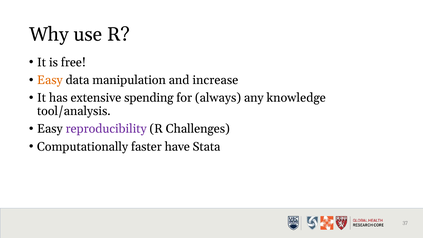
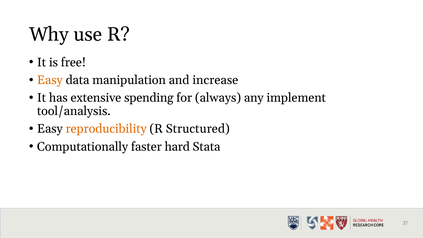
knowledge: knowledge -> implement (296, 98)
reproducibility colour: purple -> orange (106, 129)
Challenges: Challenges -> Structured (198, 129)
have: have -> hard (177, 147)
